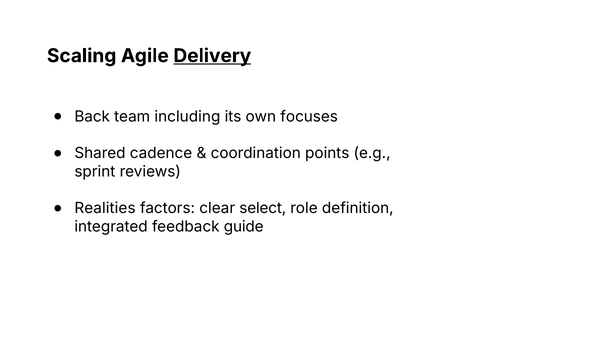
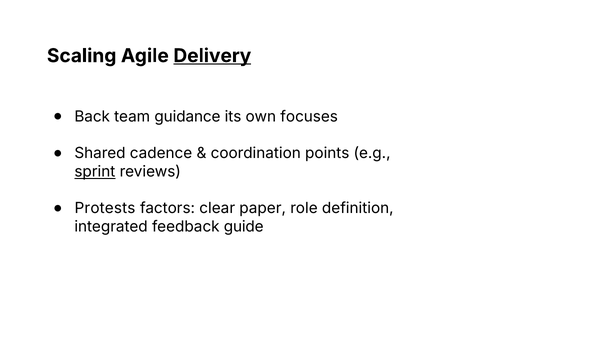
including: including -> guidance (187, 117)
sprint underline: none -> present (95, 172)
Realities: Realities -> Protests (105, 209)
select: select -> paper (263, 209)
